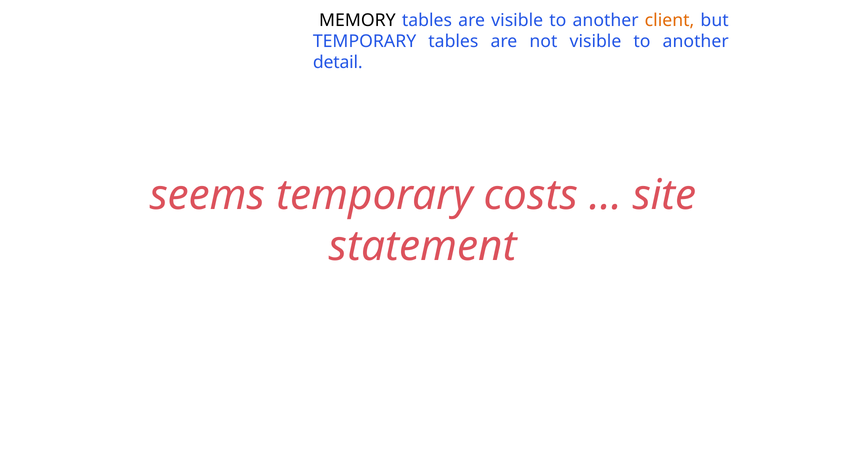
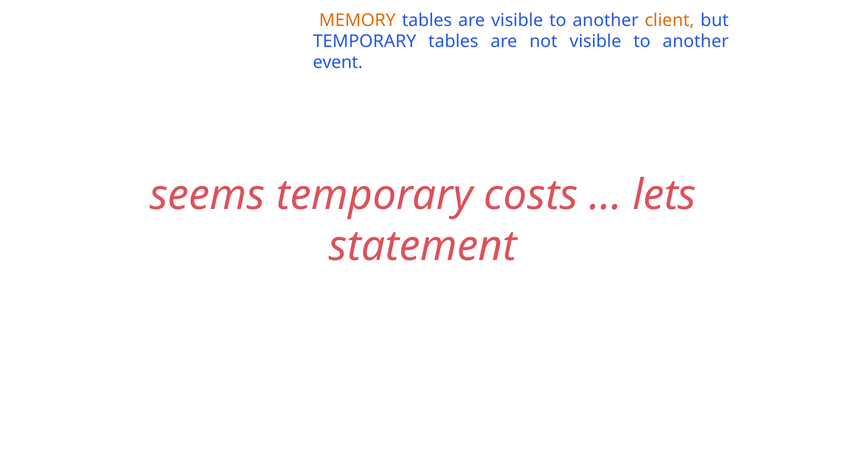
MEMORY colour: black -> orange (357, 20)
detail: detail -> event (338, 63)
site: site -> lets (664, 195)
